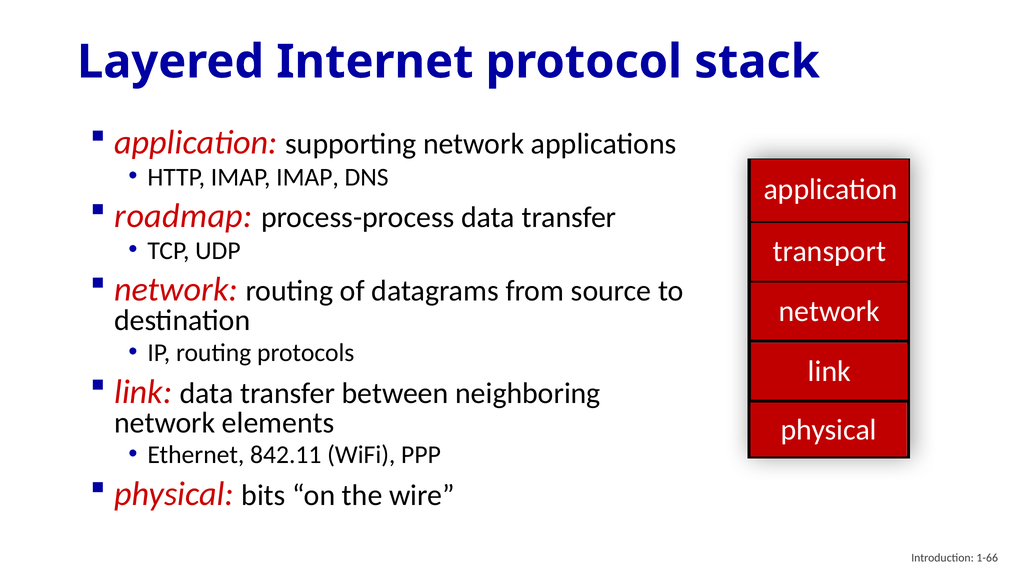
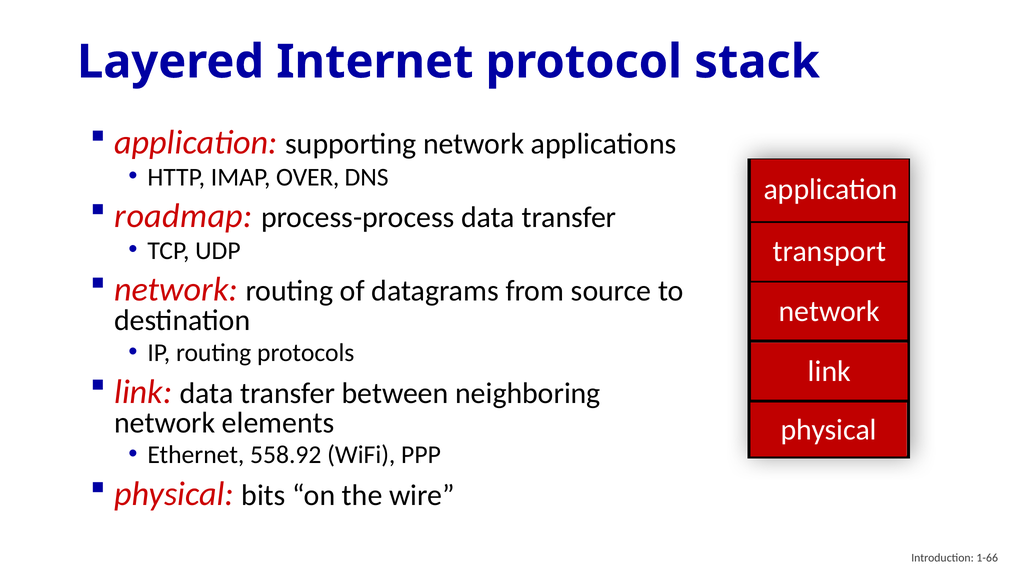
IMAP IMAP: IMAP -> OVER (308, 177)
842.11: 842.11 -> 558.92 (286, 455)
